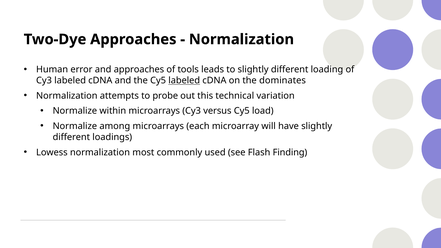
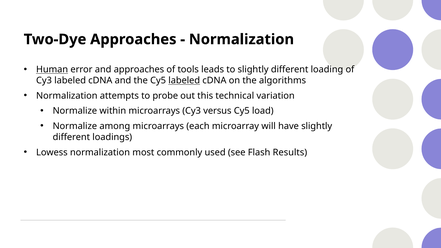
Human underline: none -> present (52, 70)
dominates: dominates -> algorithms (283, 81)
Finding: Finding -> Results (290, 152)
